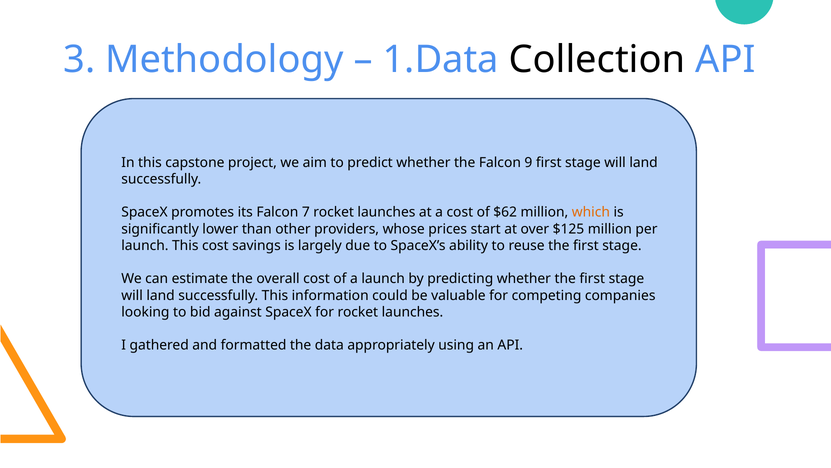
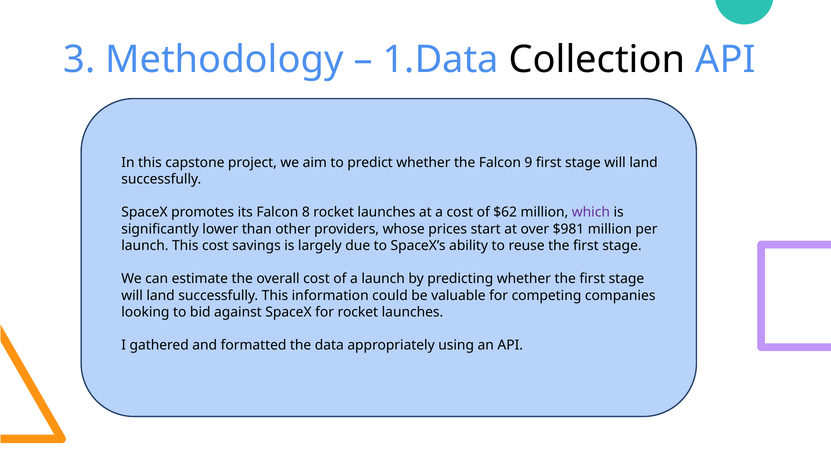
7: 7 -> 8 (306, 212)
which colour: orange -> purple (591, 212)
$125: $125 -> $981 (568, 229)
